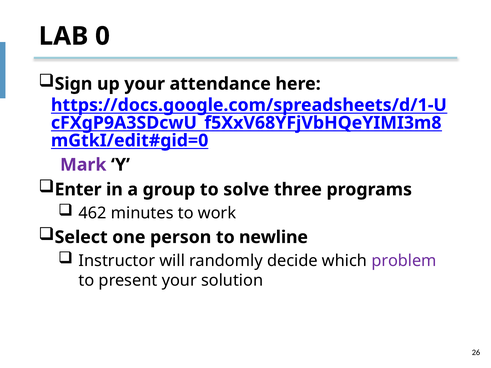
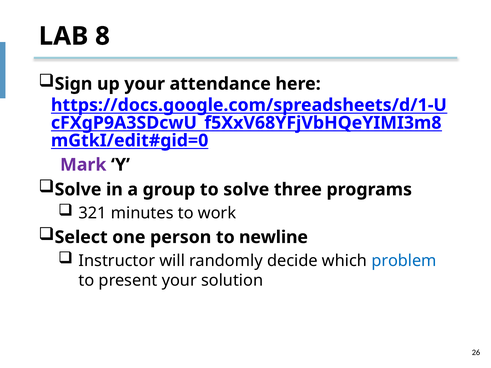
0: 0 -> 8 (102, 36)
Enter: Enter -> Solve (78, 190)
462: 462 -> 321 (93, 213)
problem colour: purple -> blue (404, 261)
